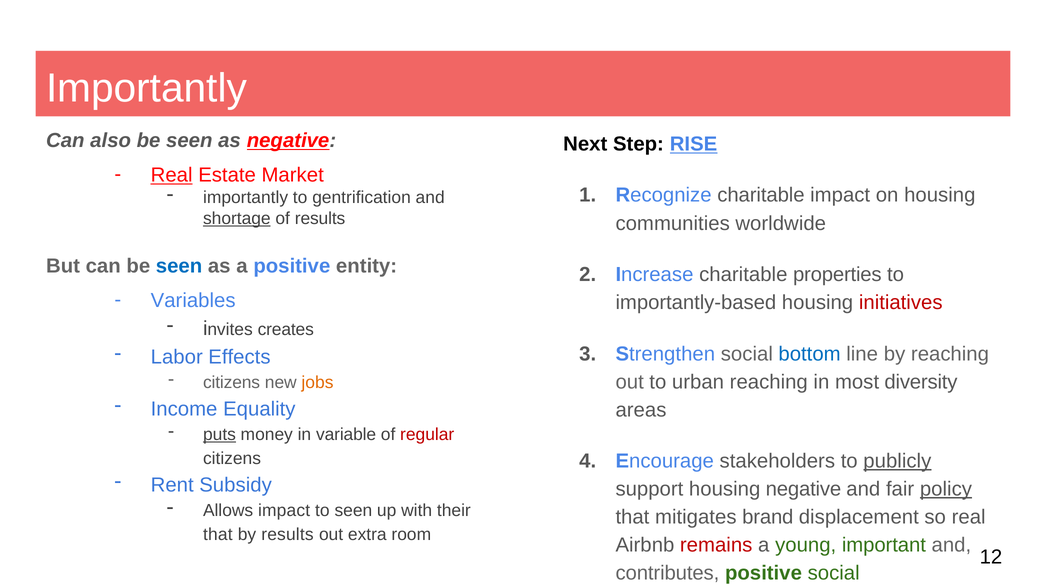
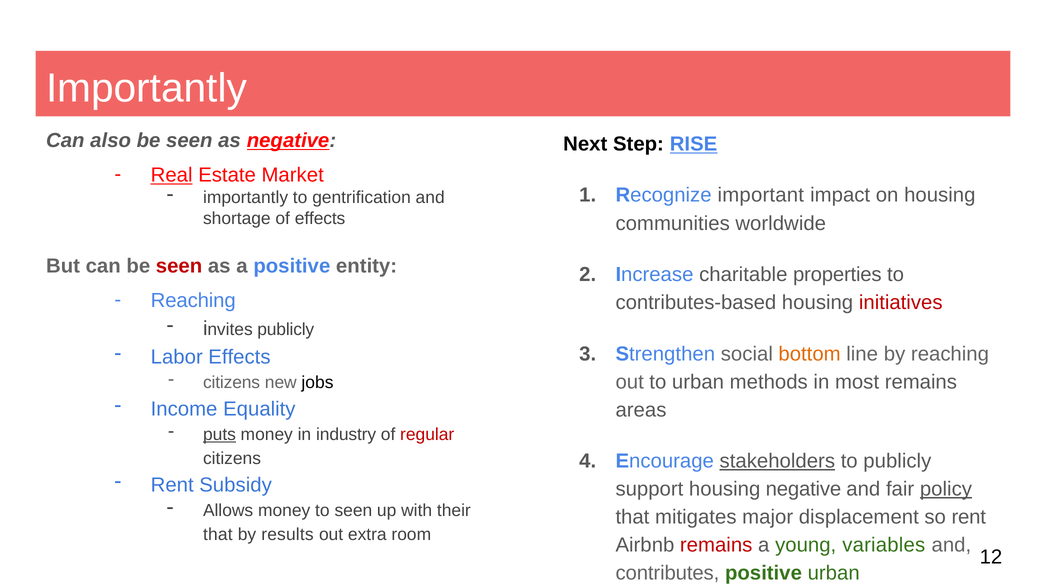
Recognize charitable: charitable -> important (761, 195)
shortage underline: present -> none (237, 219)
of results: results -> effects (320, 219)
seen colour: blue -> red (179, 266)
Variables: Variables -> Reaching (193, 301)
importantly-based: importantly-based -> contributes-based (696, 303)
invites creates: creates -> publicly (286, 330)
bottom colour: blue -> orange (810, 354)
urban reaching: reaching -> methods (769, 382)
most diversity: diversity -> remains (921, 382)
jobs colour: orange -> black (317, 383)
variable: variable -> industry (346, 435)
stakeholders underline: none -> present (777, 461)
publicly underline: present -> none (897, 461)
Allows impact: impact -> money (284, 511)
brand: brand -> major (768, 517)
so real: real -> rent (969, 517)
important: important -> variables (884, 546)
positive social: social -> urban (834, 574)
